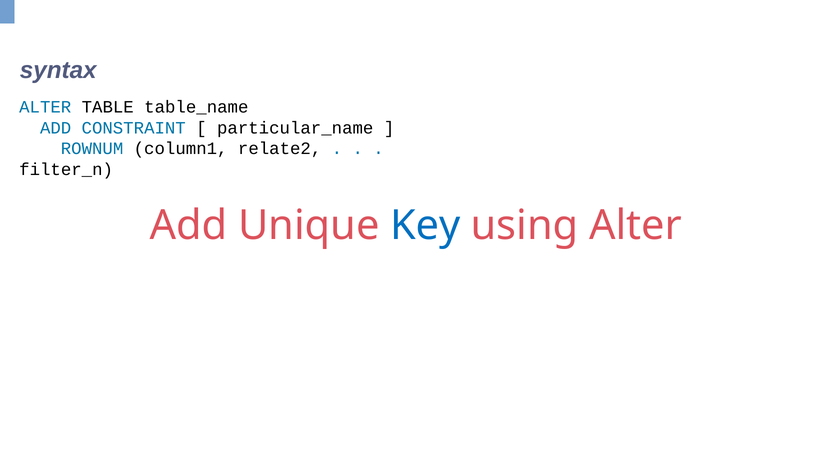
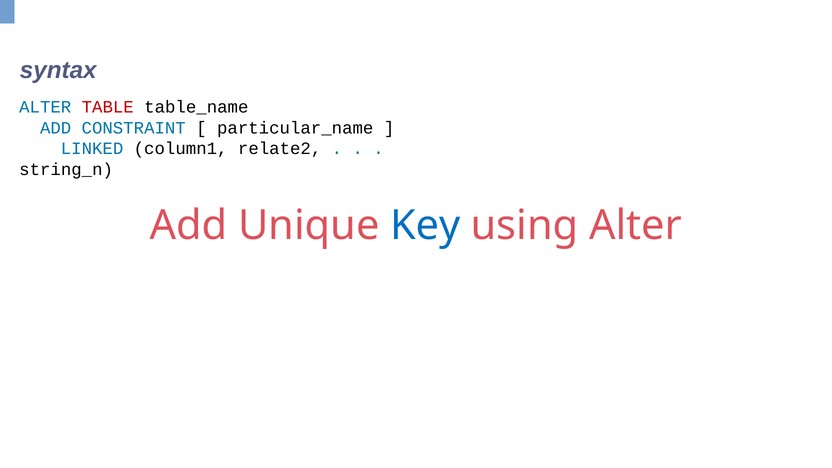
TABLE colour: black -> red (108, 107)
ROWNUM: ROWNUM -> LINKED (92, 149)
filter_n: filter_n -> string_n (66, 169)
